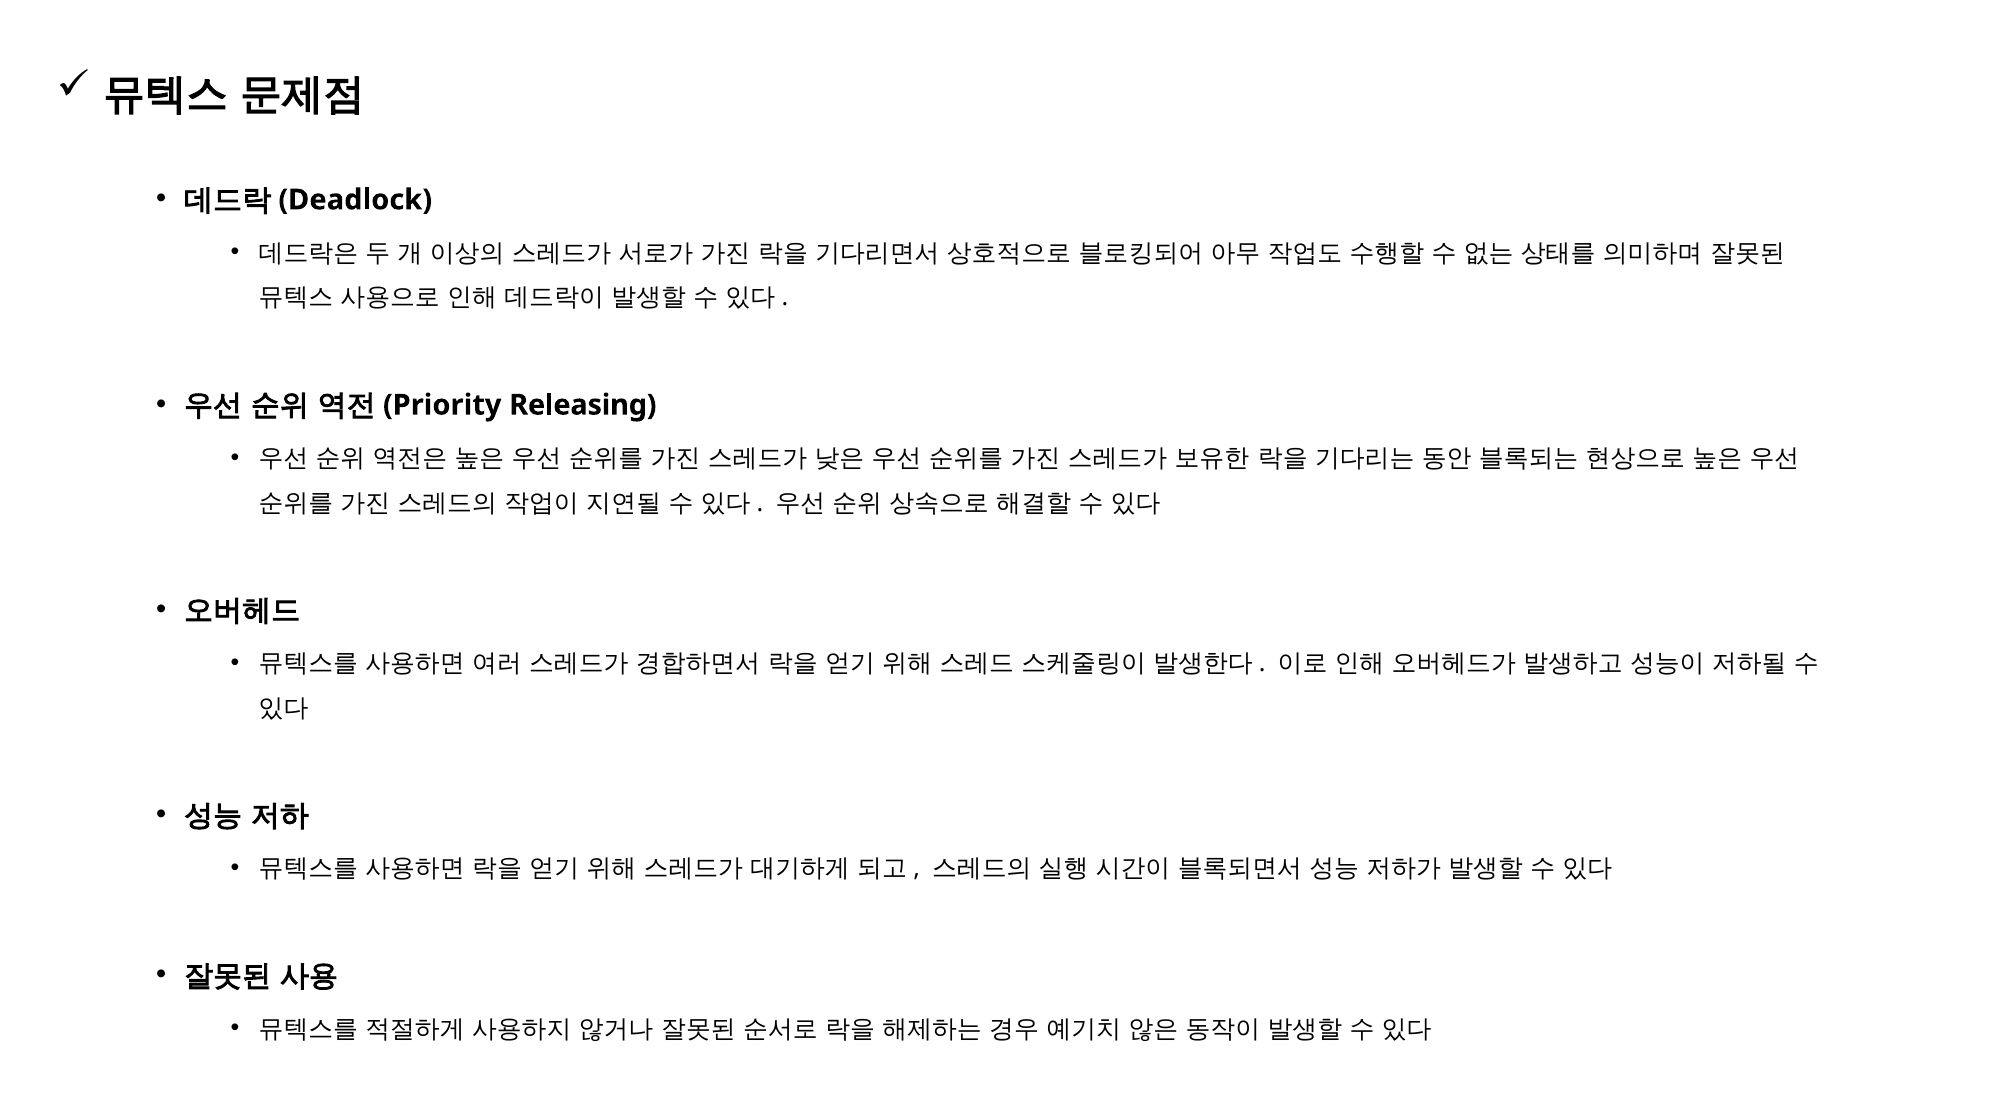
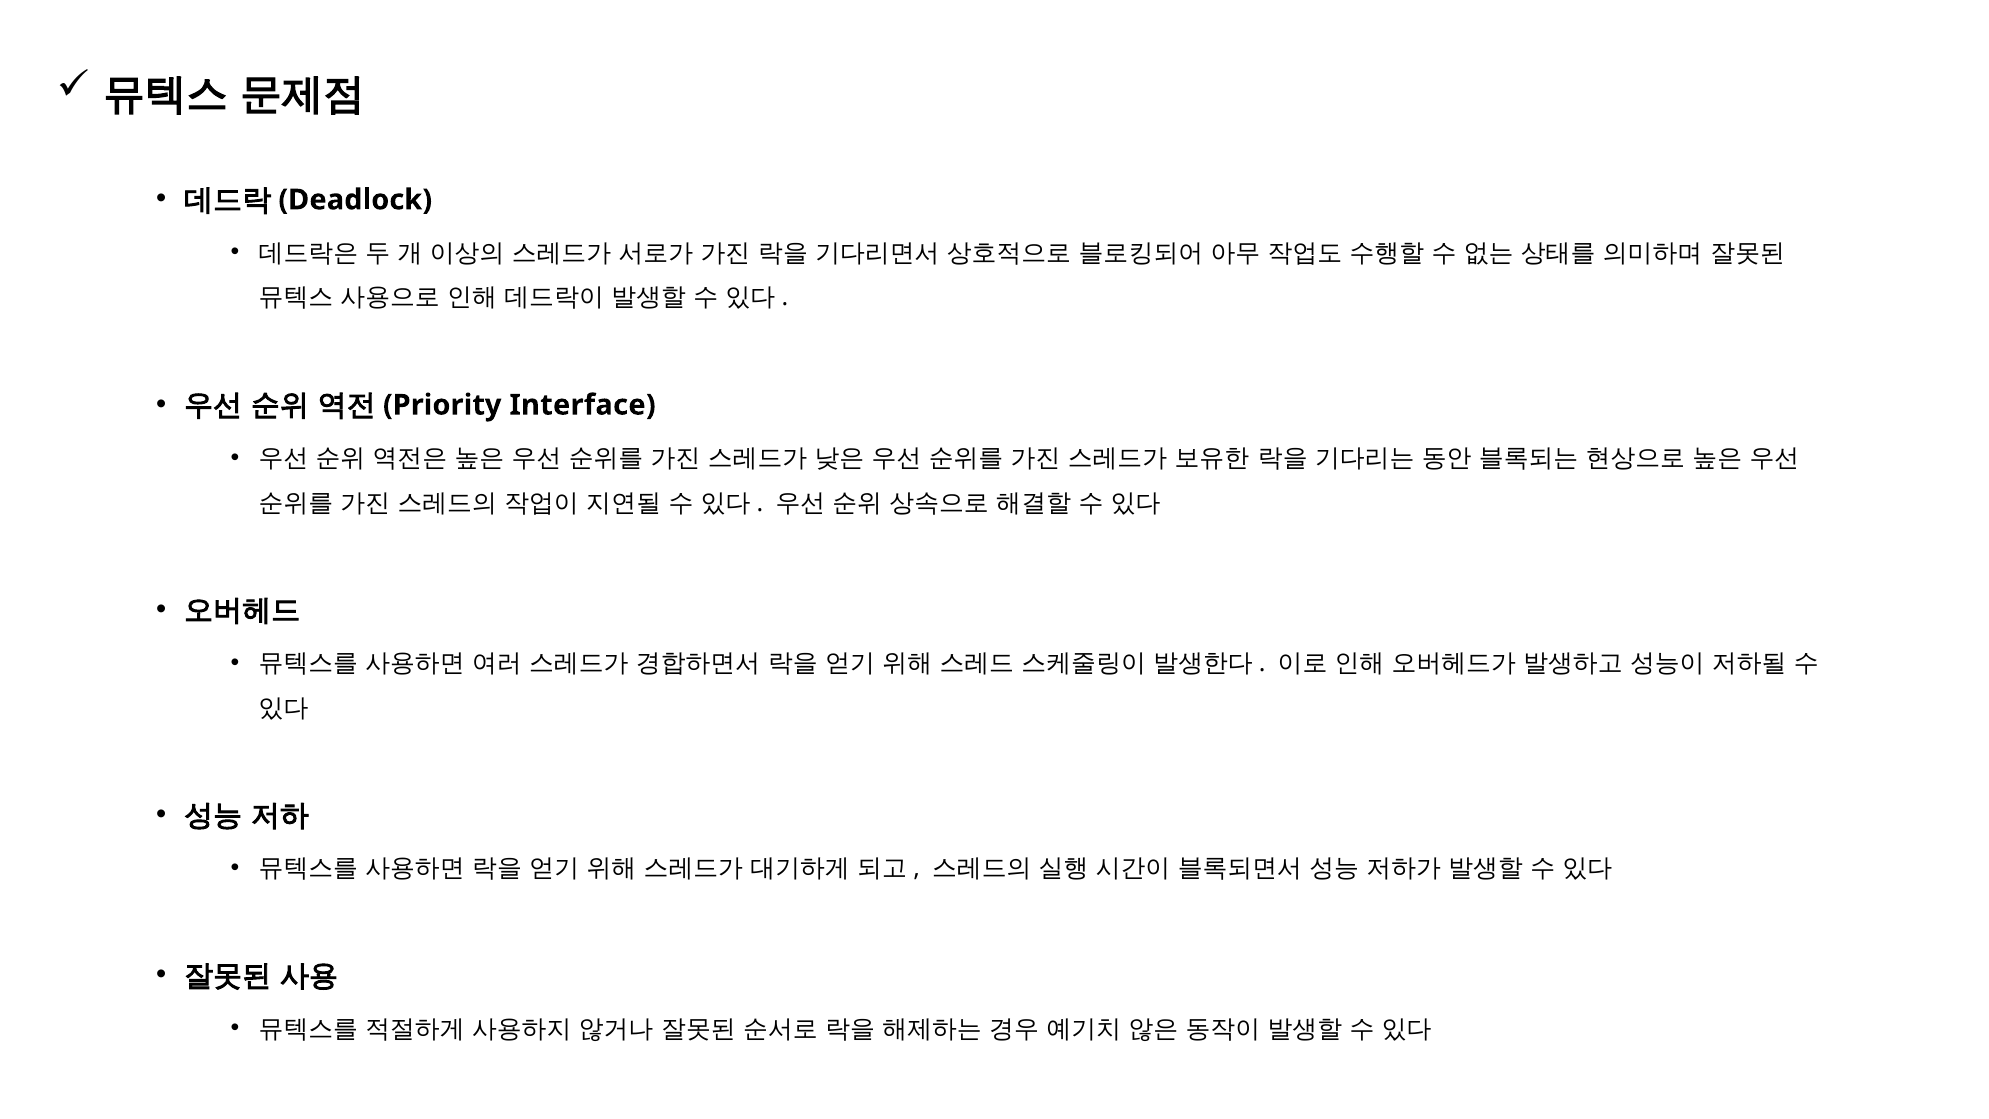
Releasing: Releasing -> Interface (583, 405)
